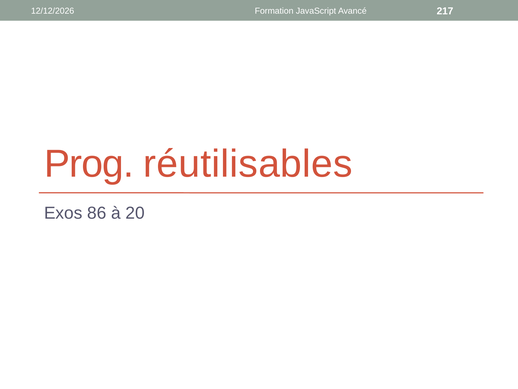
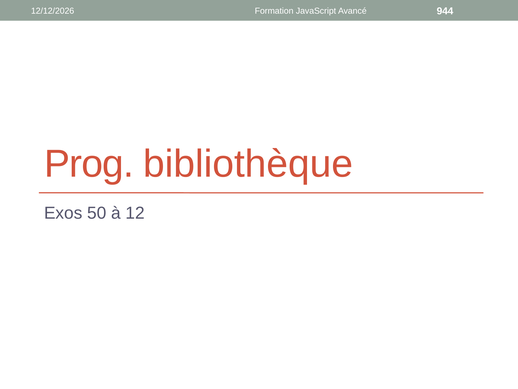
217: 217 -> 944 (445, 11)
réutilisables: réutilisables -> bibliothèque (248, 164)
86: 86 -> 50 (97, 213)
20: 20 -> 12 (135, 213)
